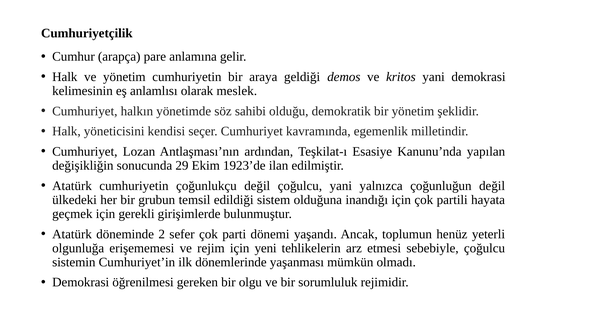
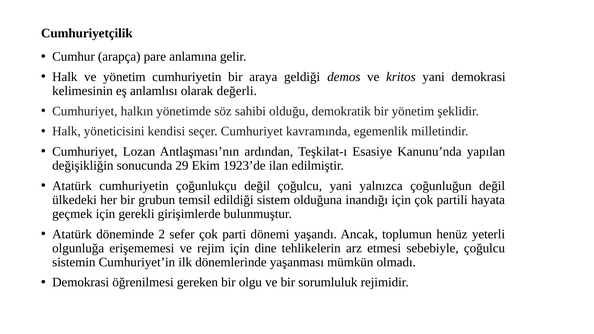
meslek: meslek -> değerli (237, 91)
yeni: yeni -> dine (266, 248)
